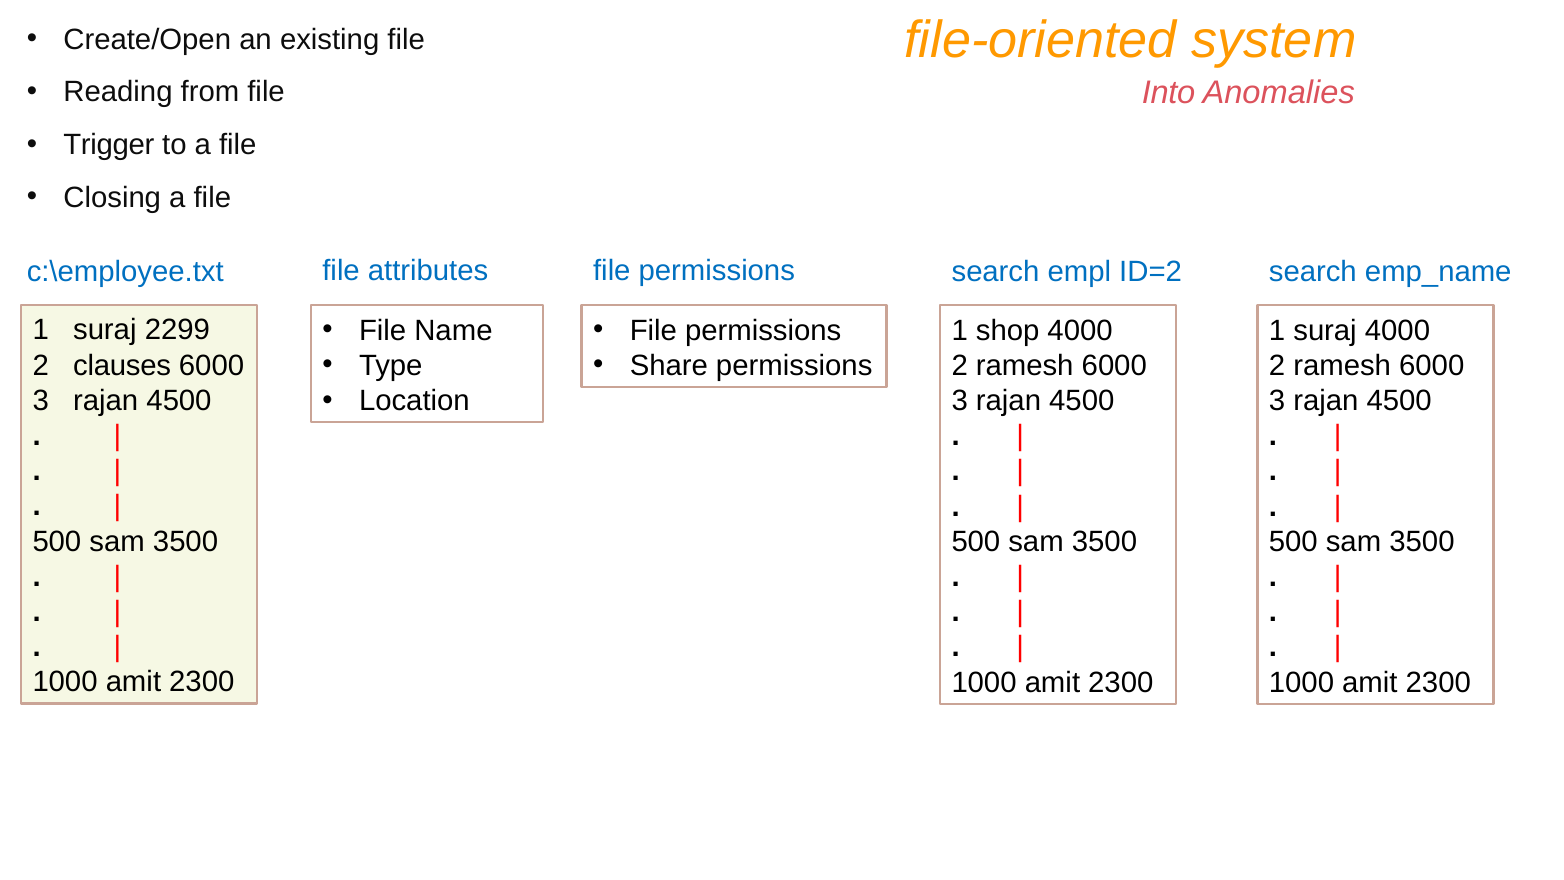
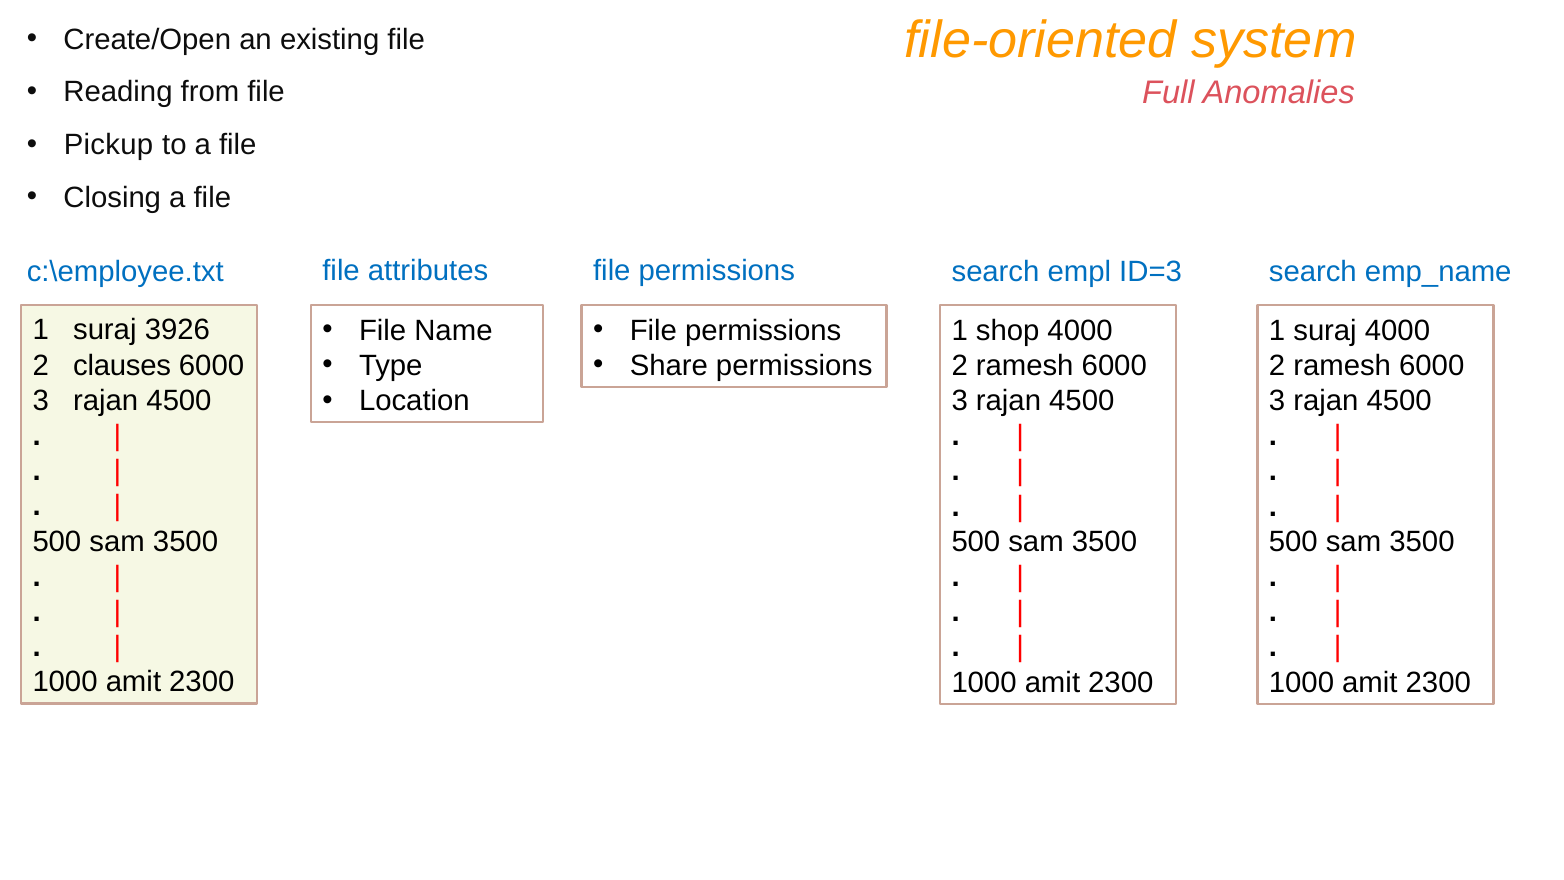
Into: Into -> Full (1168, 93)
Trigger: Trigger -> Pickup (109, 145)
ID=2: ID=2 -> ID=3 (1151, 272)
2299: 2299 -> 3926 (177, 330)
